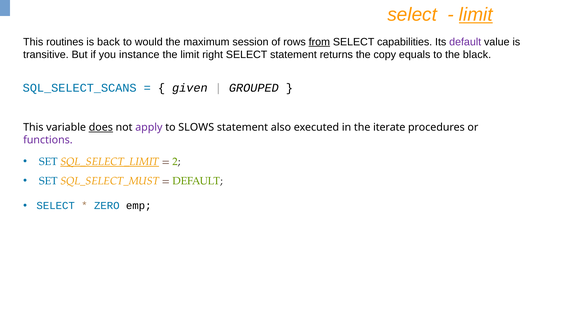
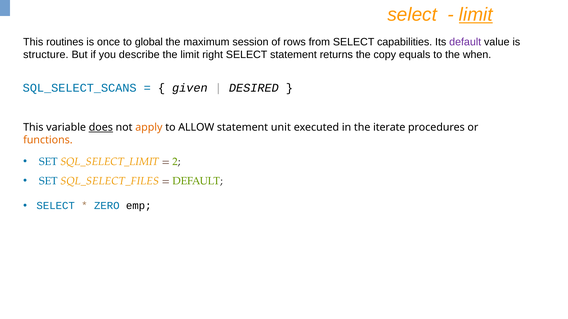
back: back -> once (109, 42)
would: would -> global (149, 42)
from underline: present -> none (319, 42)
transitive: transitive -> structure (46, 55)
instance: instance -> describe (139, 55)
black: black -> when (477, 55)
GROUPED: GROUPED -> DESIRED (254, 88)
apply colour: purple -> orange (149, 127)
SLOWS: SLOWS -> ALLOW (196, 127)
also: also -> unit (281, 127)
functions colour: purple -> orange (48, 140)
SQL_SELECT_LIMIT underline: present -> none (110, 162)
SQL_SELECT_MUST: SQL_SELECT_MUST -> SQL_SELECT_FILES (110, 181)
